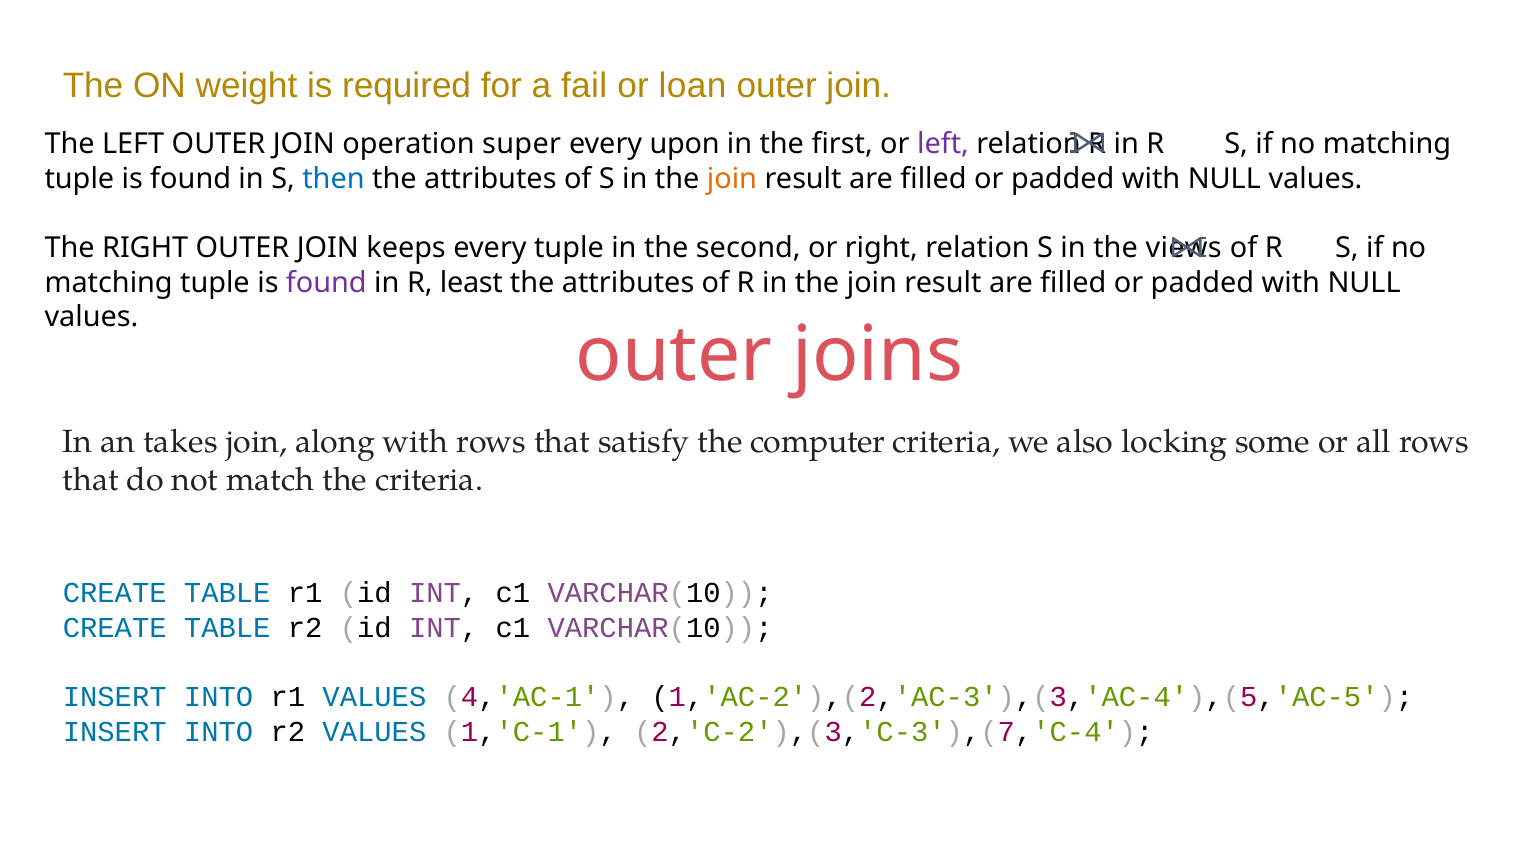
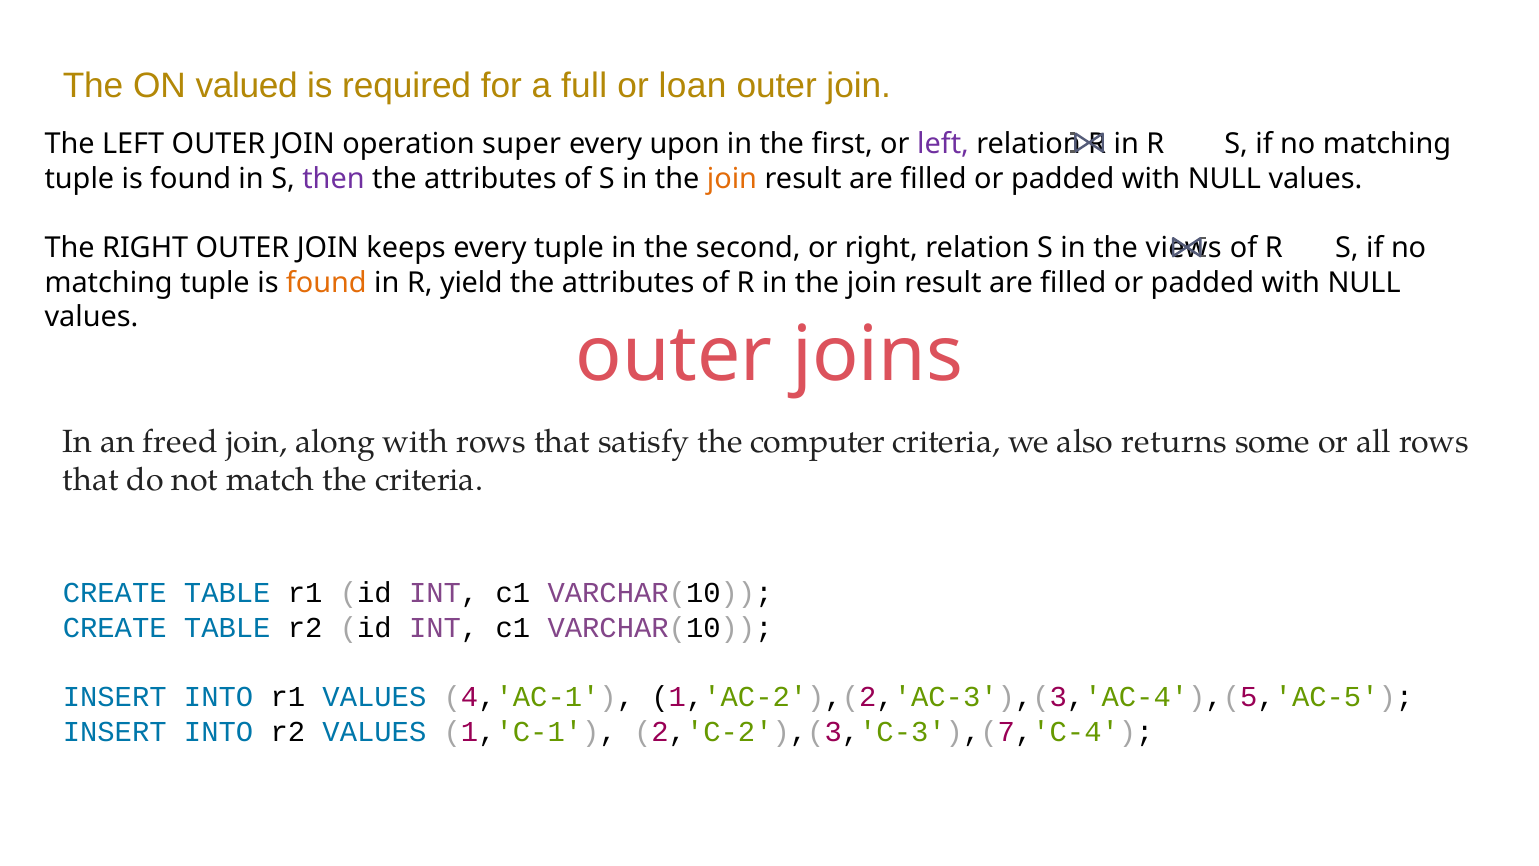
weight: weight -> valued (247, 86)
fail: fail -> full (584, 86)
then colour: blue -> purple (333, 179)
found colour: purple -> orange (326, 283)
least: least -> yield (471, 283)
takes: takes -> freed (180, 442)
locking: locking -> returns (1174, 442)
